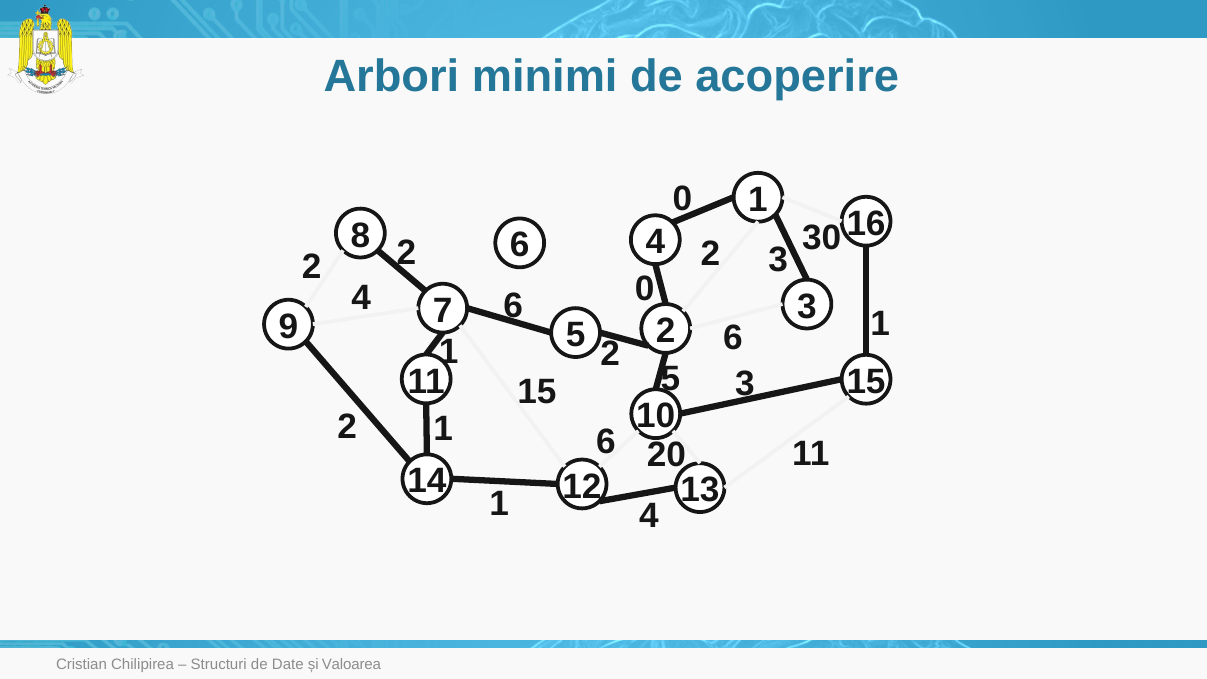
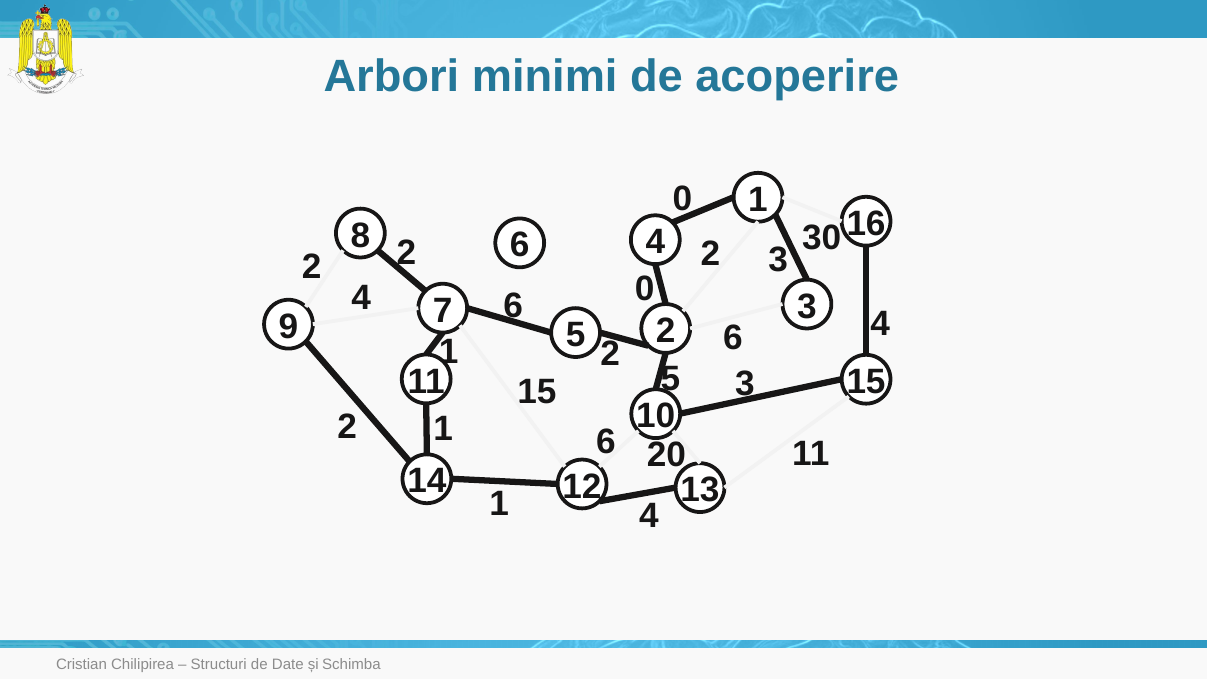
1: 1 -> 4 (880, 324)
Valoarea: Valoarea -> Schimba (351, 664)
